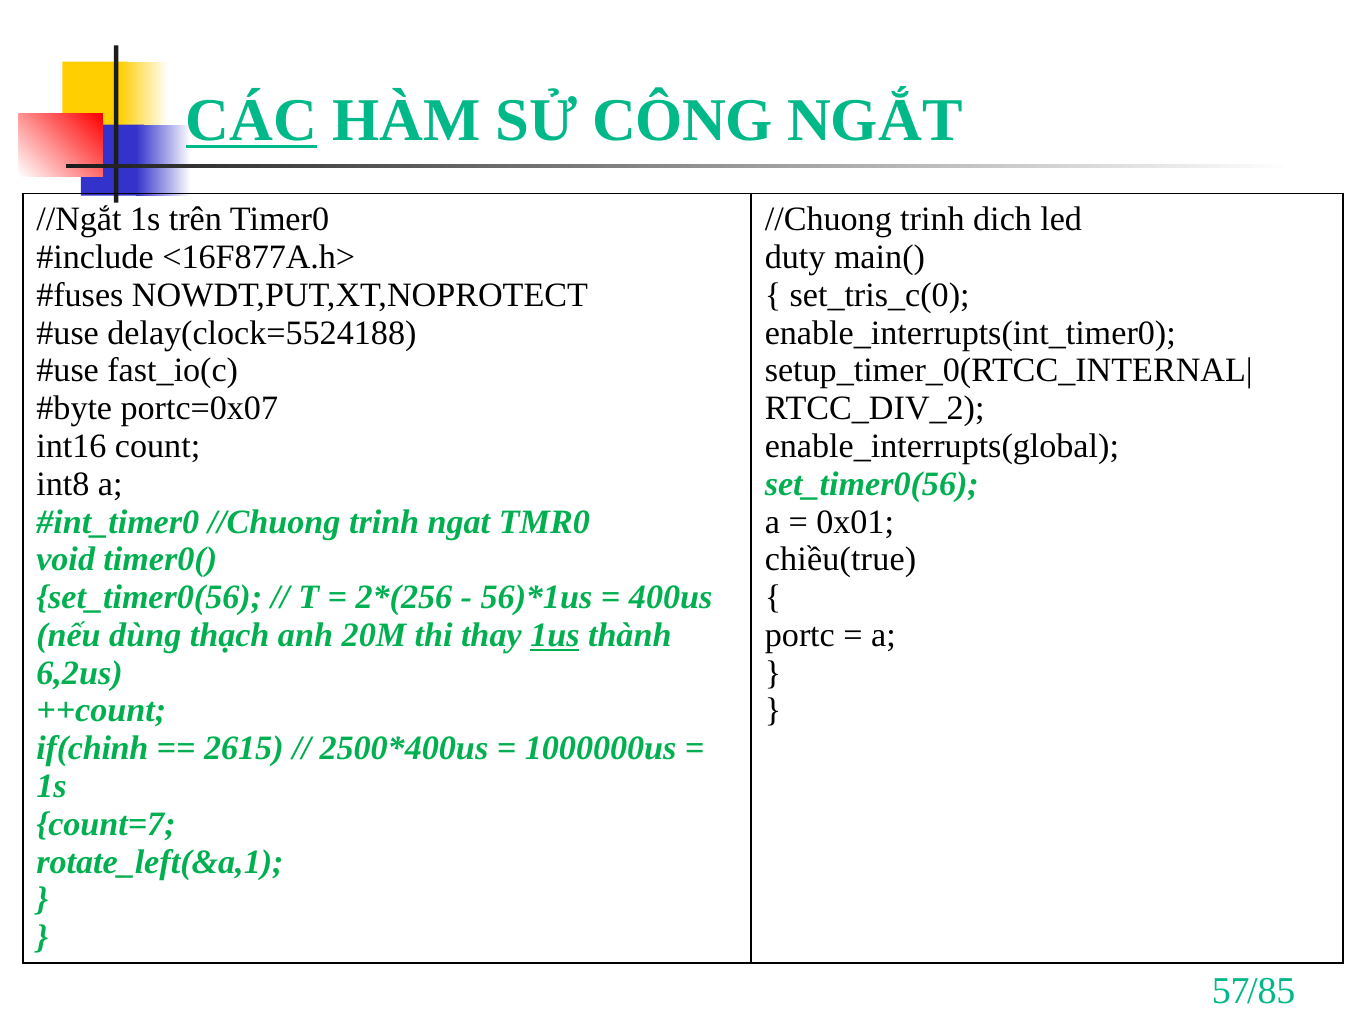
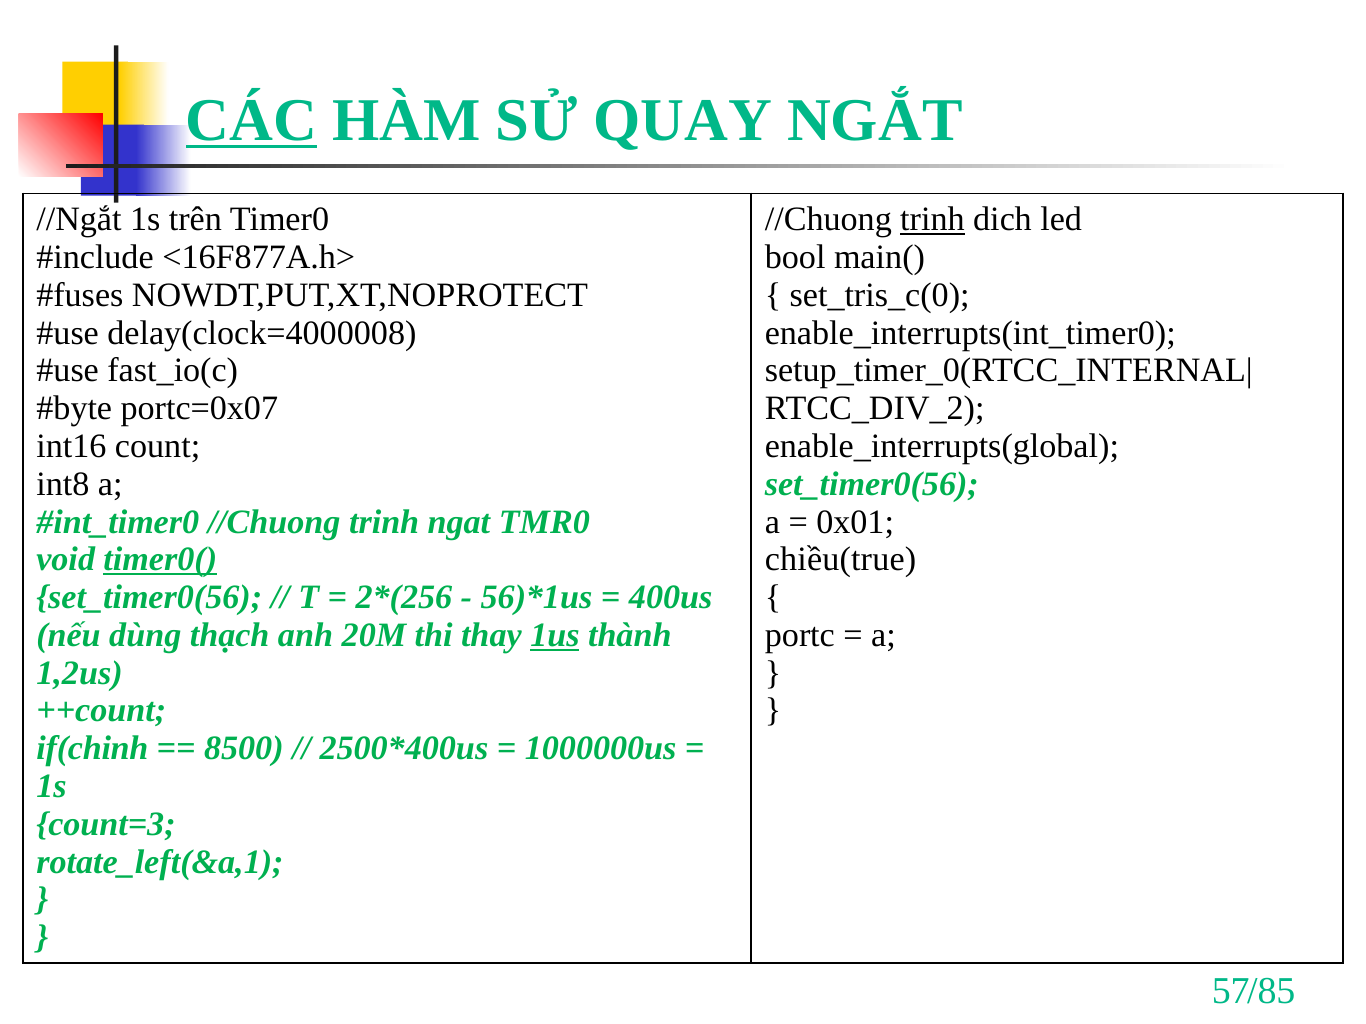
CÔNG: CÔNG -> QUAY (683, 120)
trinh underline: none -> present (933, 220)
duty: duty -> bool (795, 257)
delay(clock=5524188: delay(clock=5524188 -> delay(clock=4000008 (262, 333)
timer0( underline: none -> present (160, 560)
6,2us: 6,2us -> 1,2us (80, 673)
2615: 2615 -> 8500 (244, 749)
count=7: count=7 -> count=3 (106, 824)
